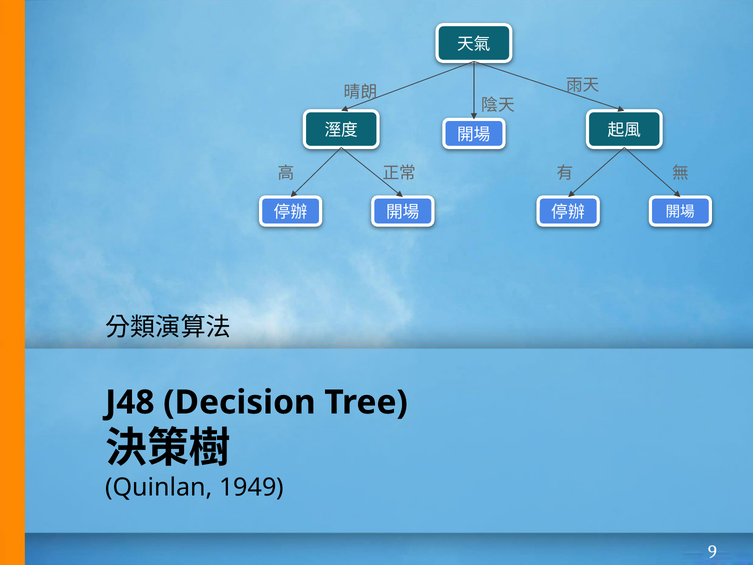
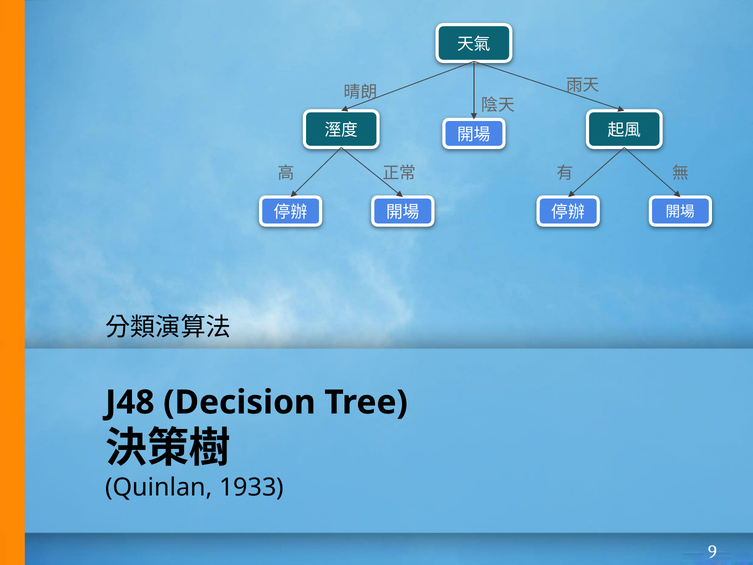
1949: 1949 -> 1933 (252, 487)
